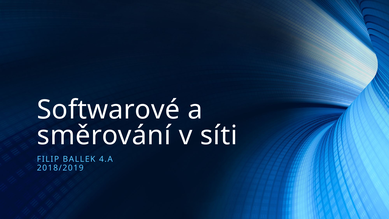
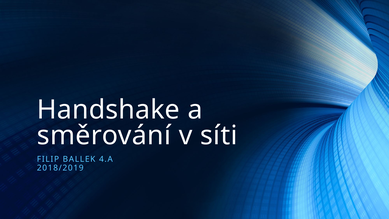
Softwarové: Softwarové -> Handshake (108, 110)
